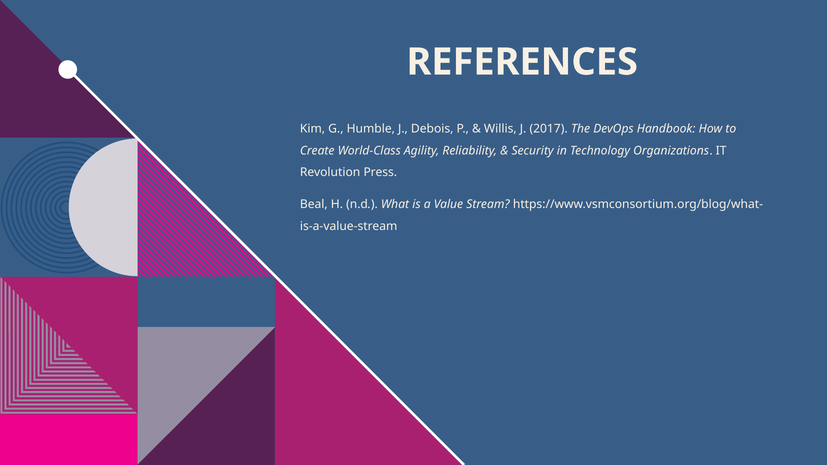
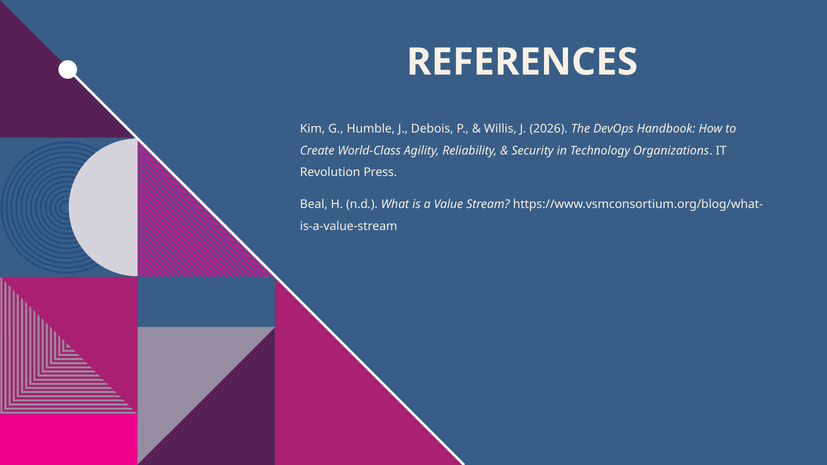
2017: 2017 -> 2026 (549, 129)
